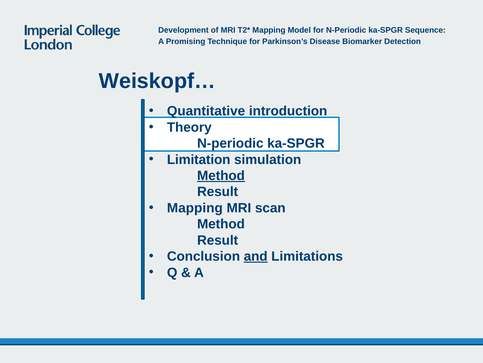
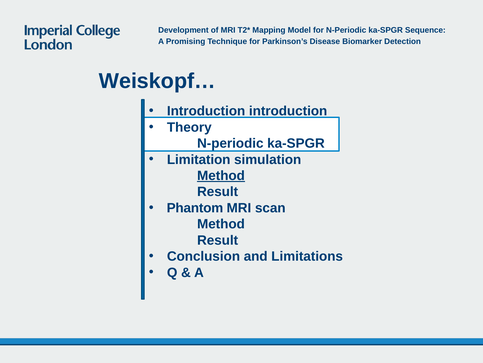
Quantitative: Quantitative -> Introduction (206, 111)
Mapping: Mapping -> Phantom (195, 208)
and underline: present -> none (256, 256)
